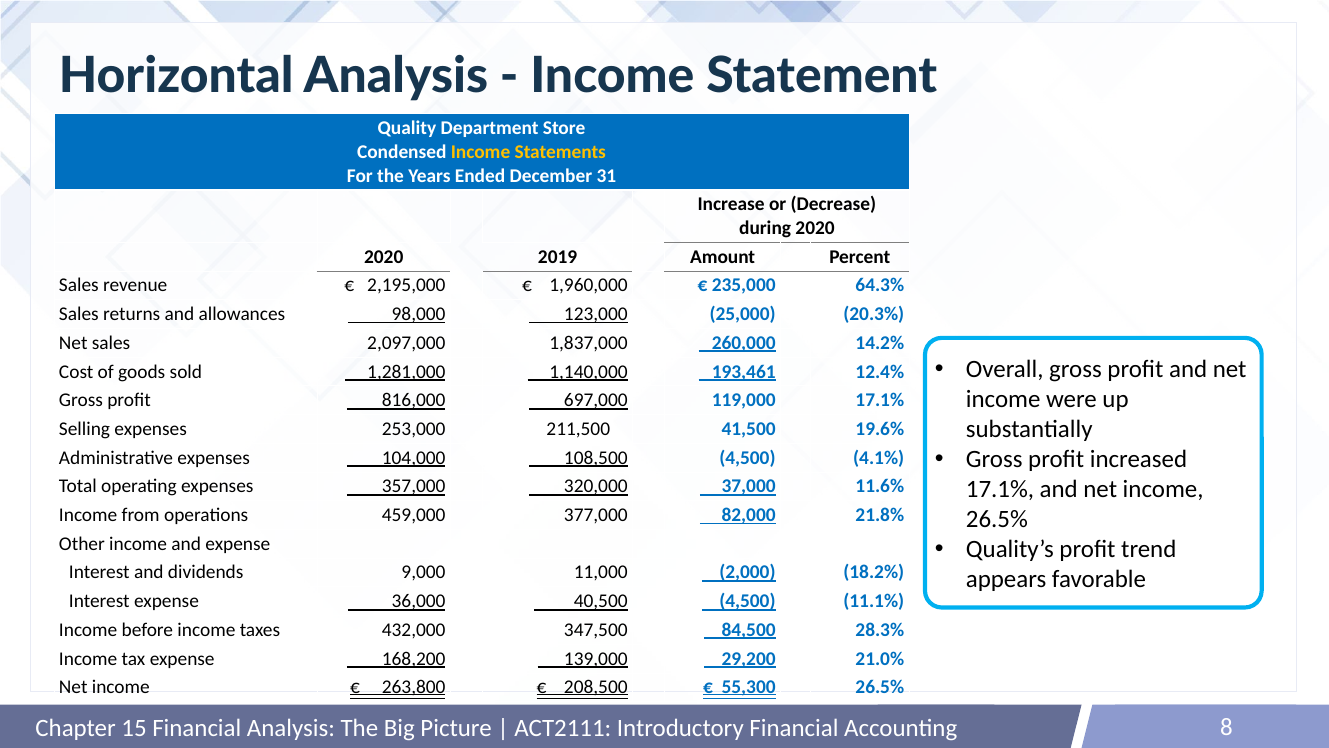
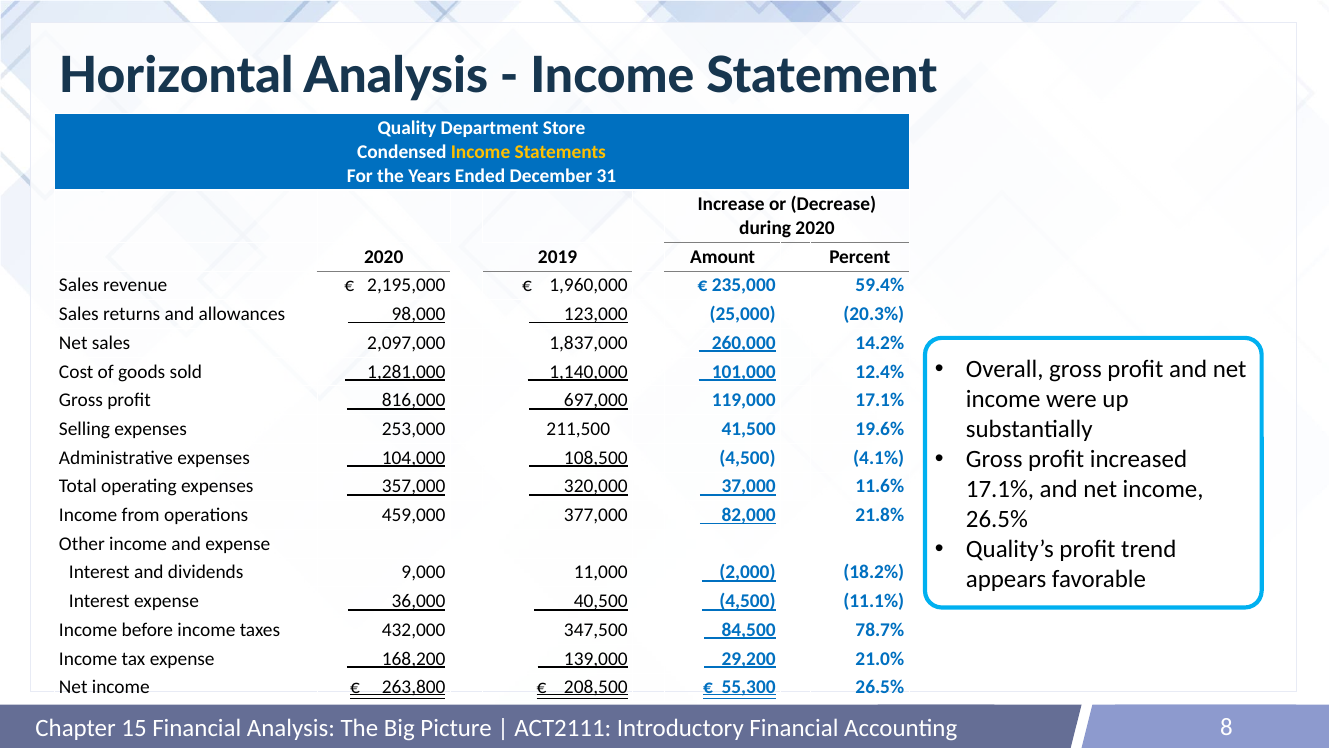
64.3%: 64.3% -> 59.4% (880, 285)
193,461: 193,461 -> 101,000 (744, 372)
28.3%: 28.3% -> 78.7% (880, 630)
